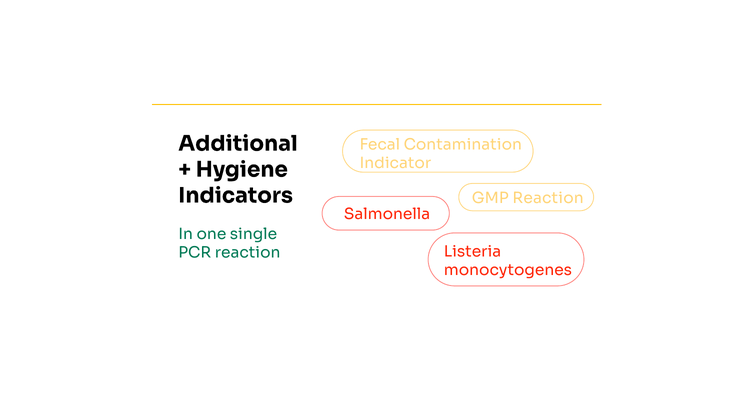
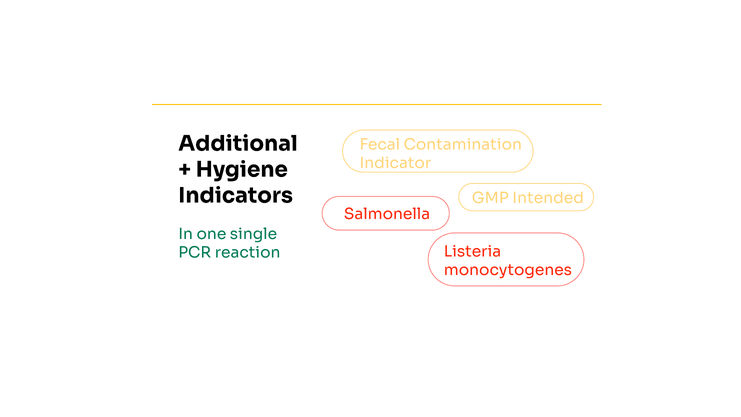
GMP Reaction: Reaction -> Intended (548, 198)
